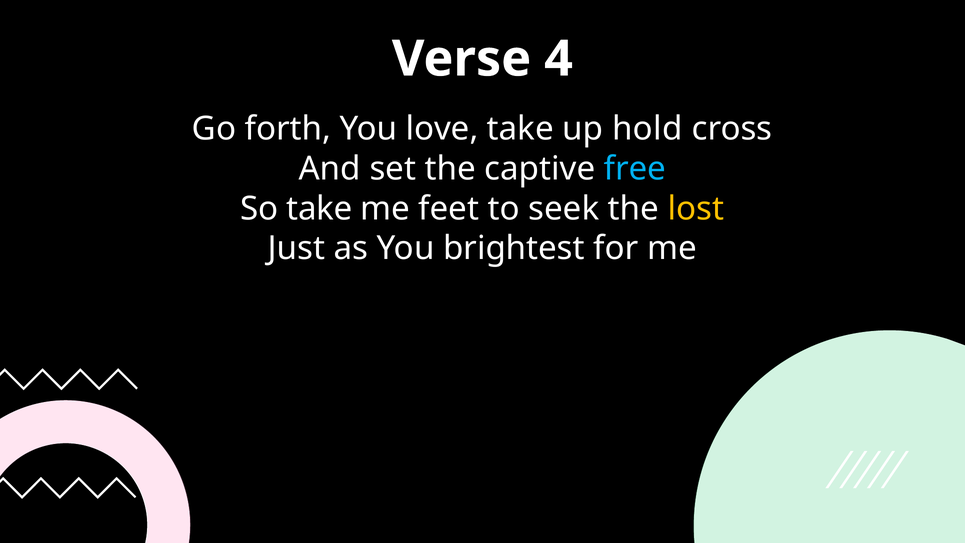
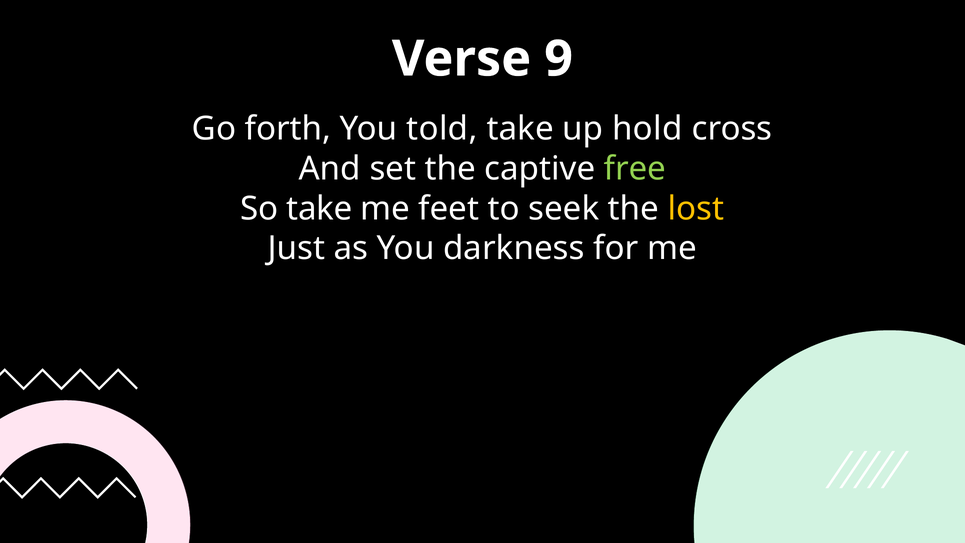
4: 4 -> 9 (559, 59)
love: love -> told (442, 129)
free colour: light blue -> light green (635, 169)
brightest: brightest -> darkness (514, 248)
